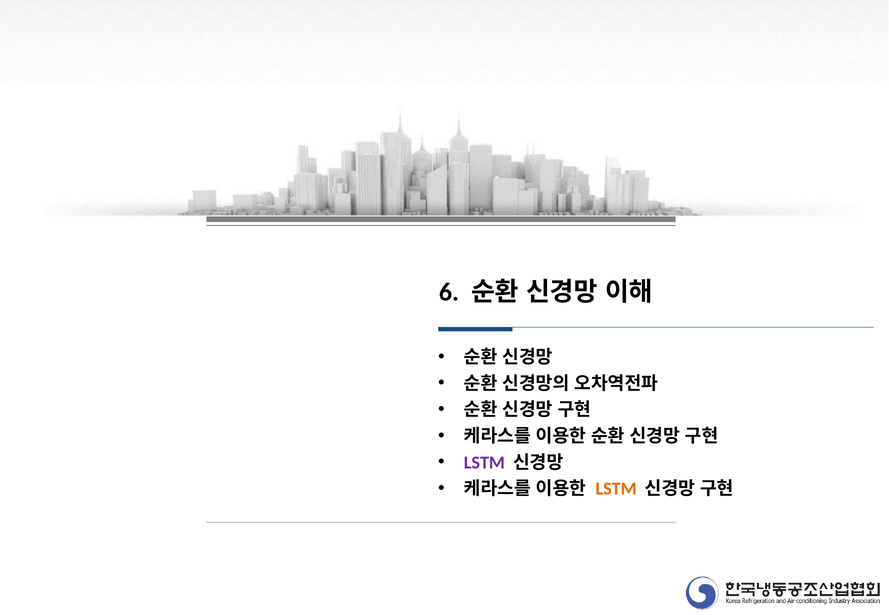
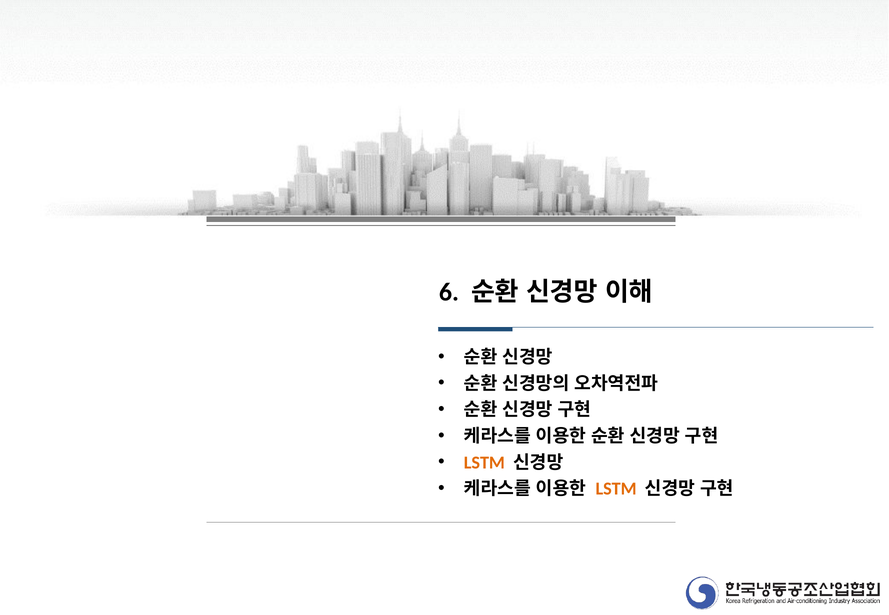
LSTM colour: purple -> orange (484, 463)
